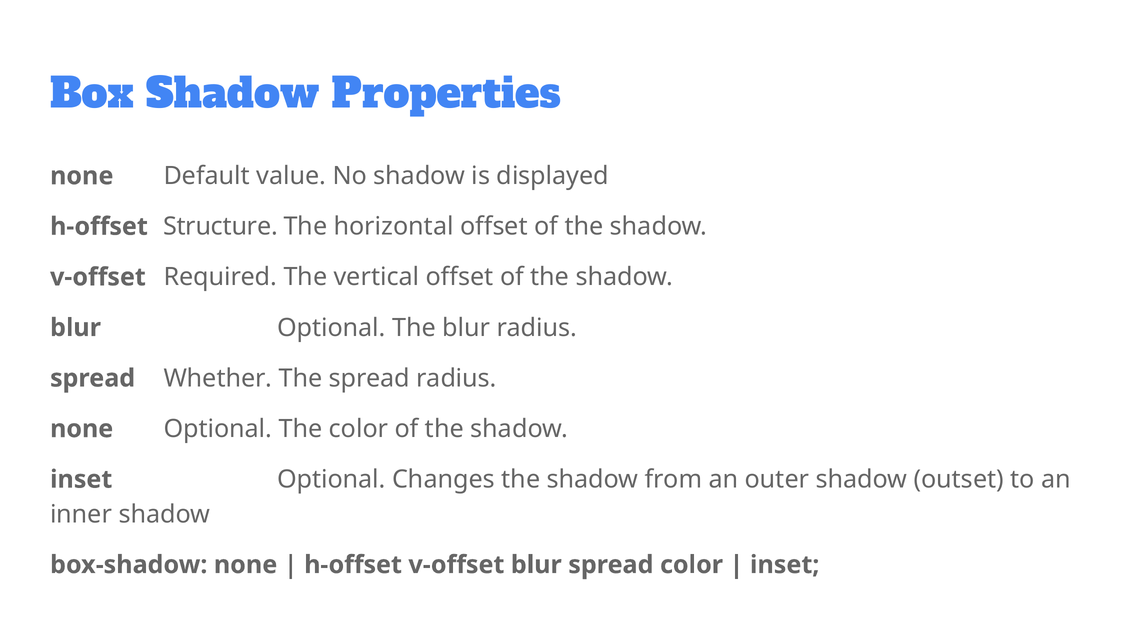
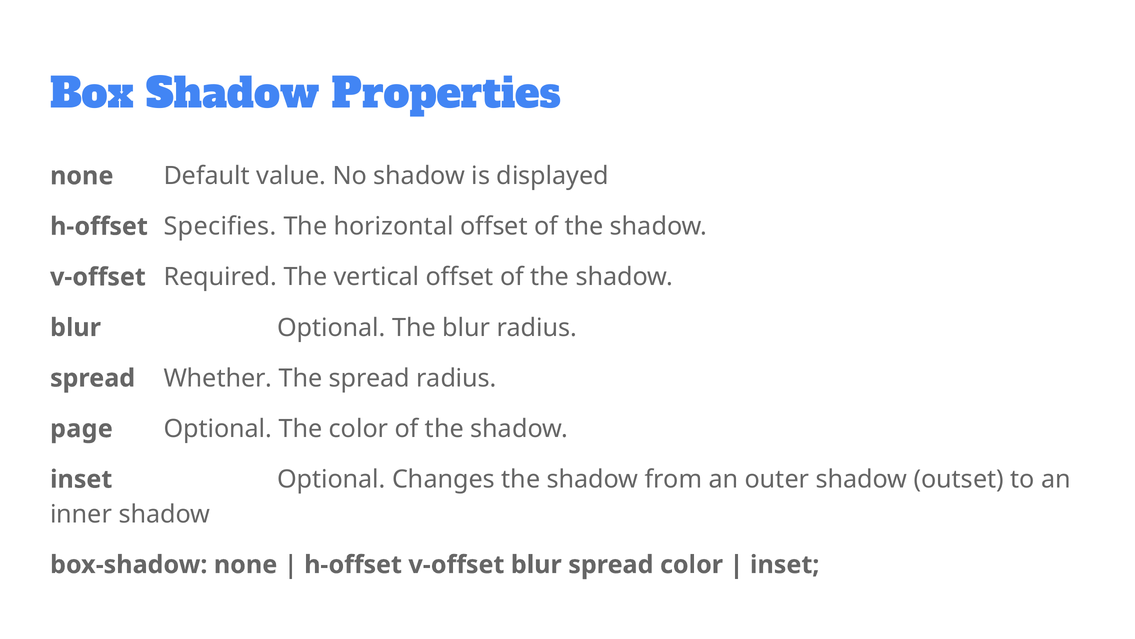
Structure: Structure -> Specifies (220, 226)
none: none -> page (81, 428)
